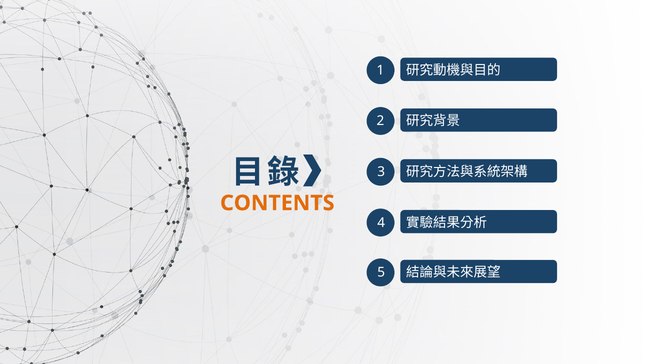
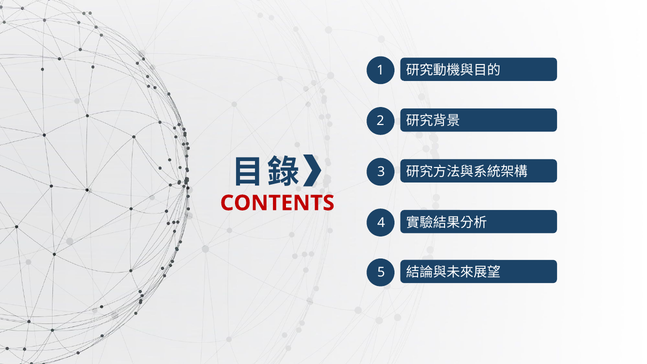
CONTENTS colour: orange -> red (277, 203)
